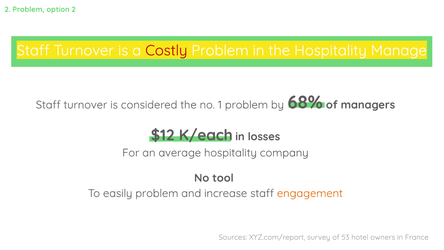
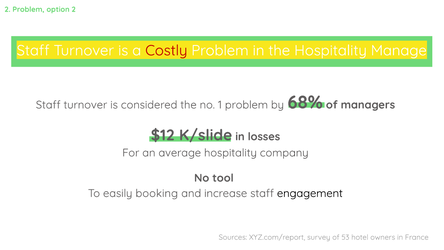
K/each: K/each -> K/slide (206, 135)
easily problem: problem -> booking (157, 193)
engagement colour: orange -> black (310, 193)
